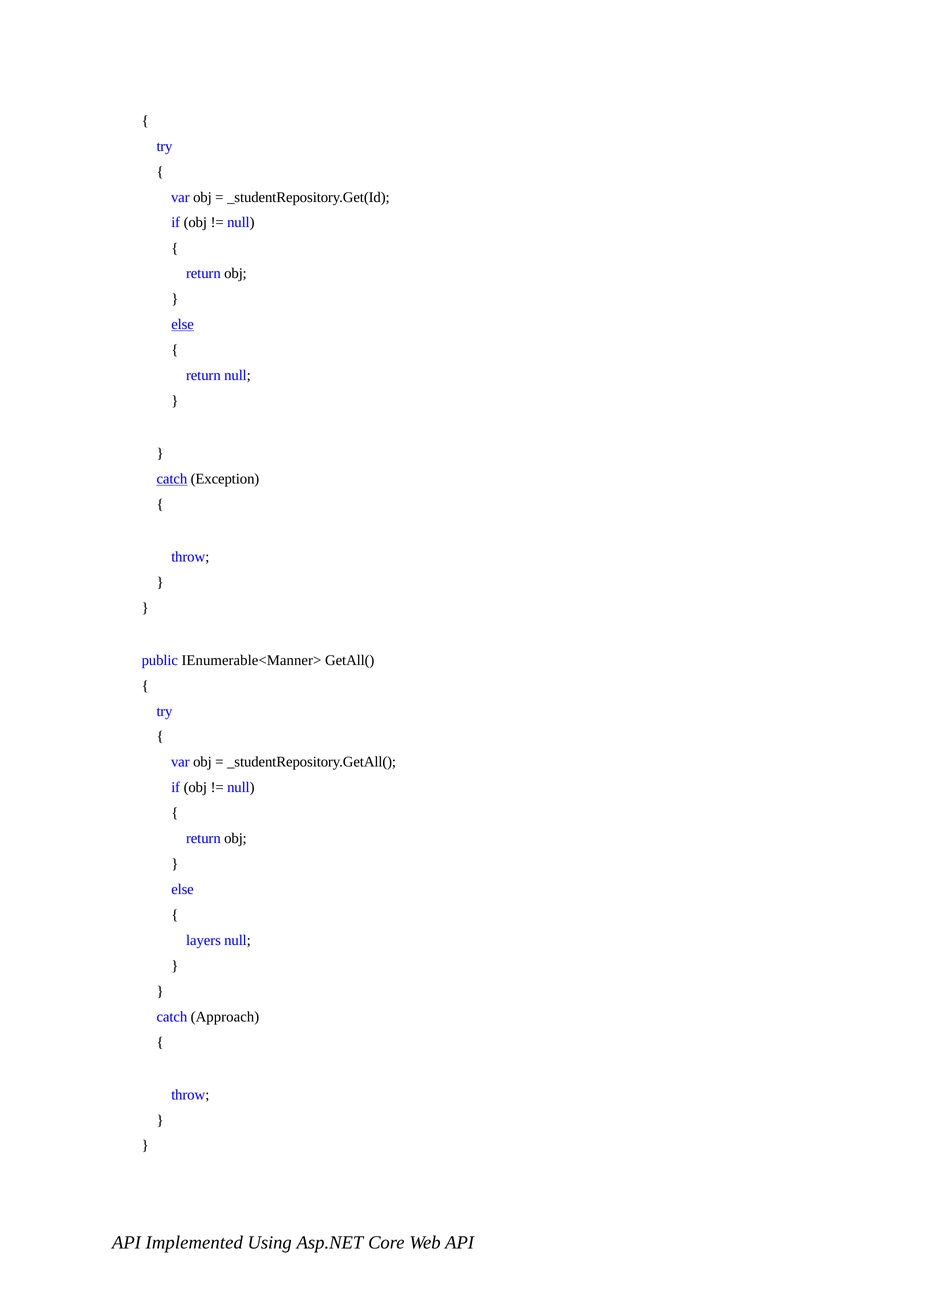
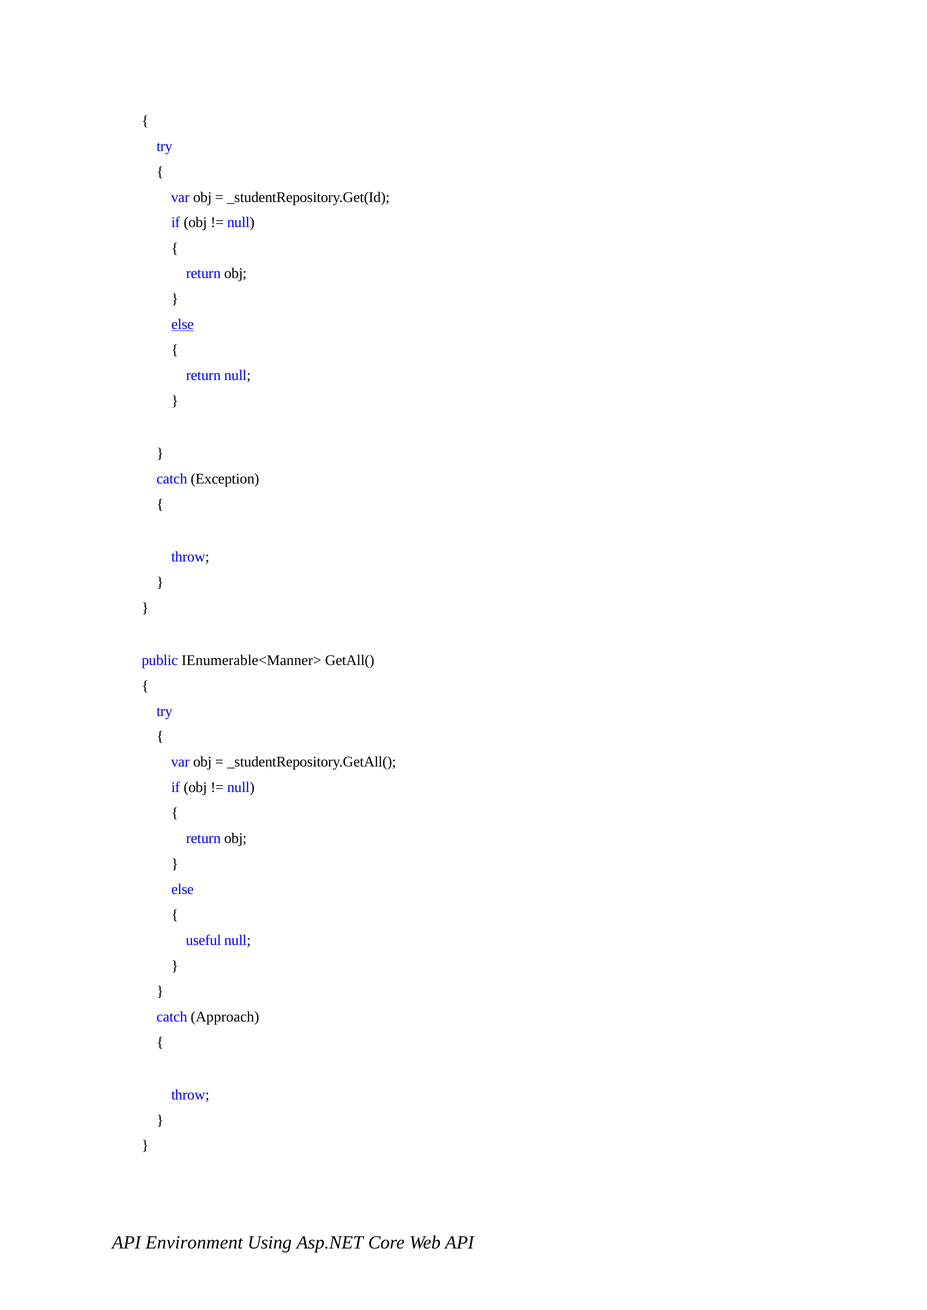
catch underline: present -> none (172, 479)
layers: layers -> useful (203, 941)
Implemented: Implemented -> Environment (194, 1243)
